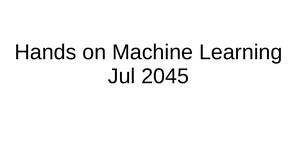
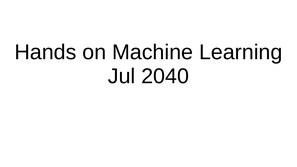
2045: 2045 -> 2040 (165, 76)
